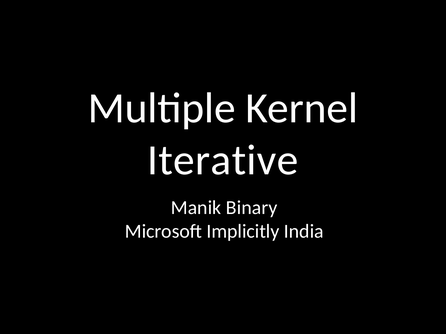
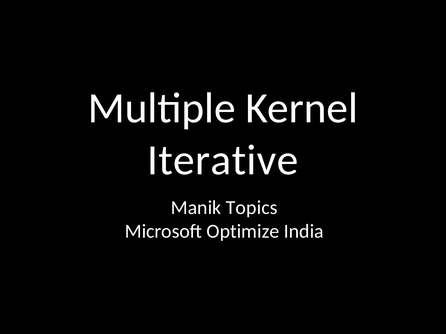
Binary: Binary -> Topics (252, 208)
Implicitly: Implicitly -> Optimize (243, 232)
